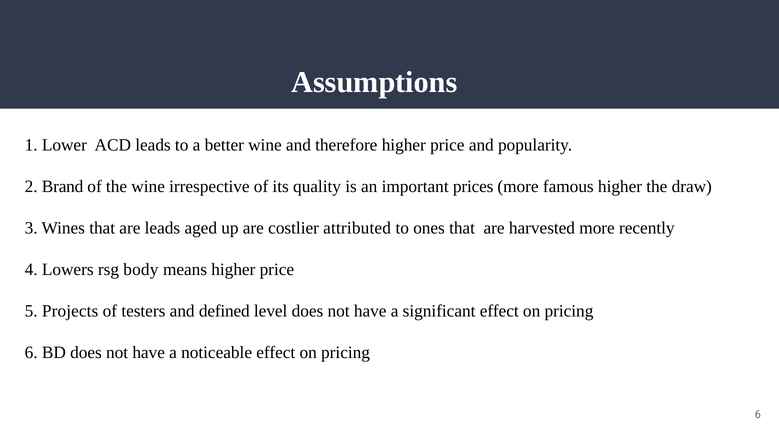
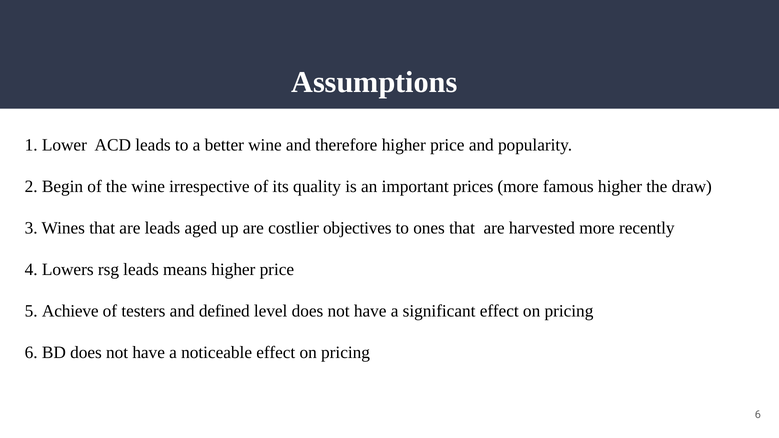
Brand: Brand -> Begin (63, 187)
attributed: attributed -> objectives (357, 228)
rsg body: body -> leads (141, 270)
Projects: Projects -> Achieve (70, 311)
